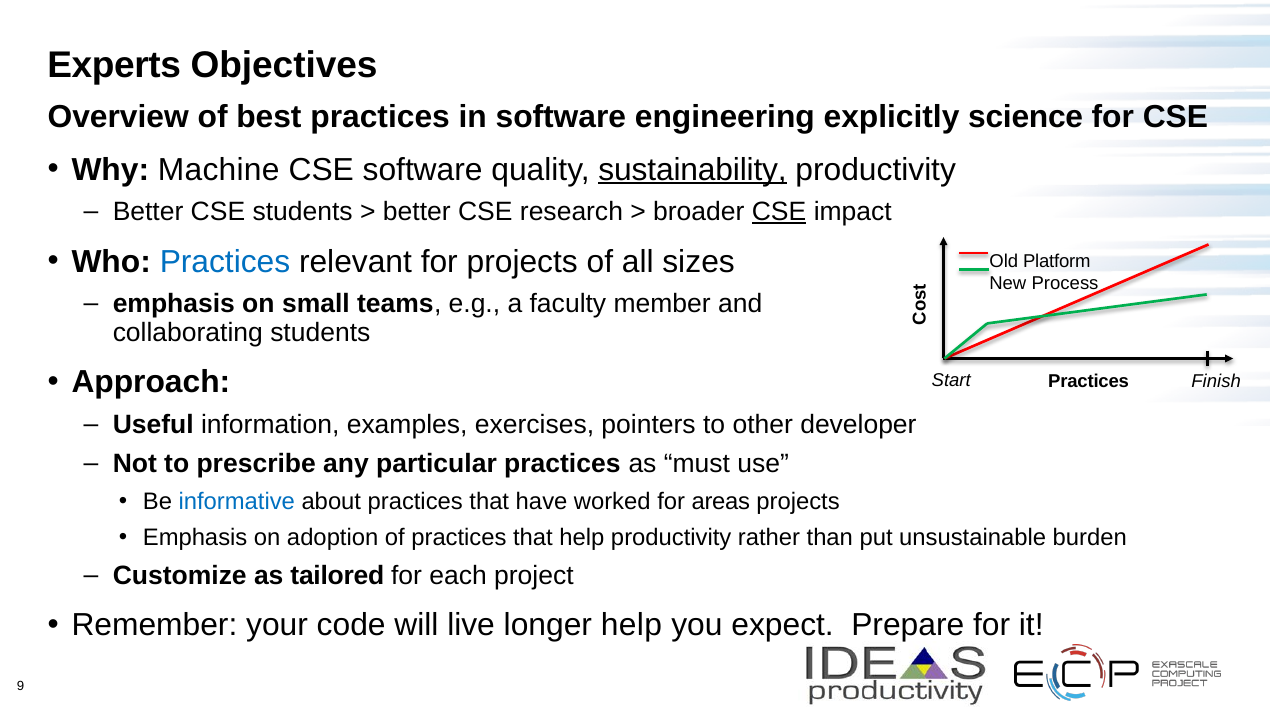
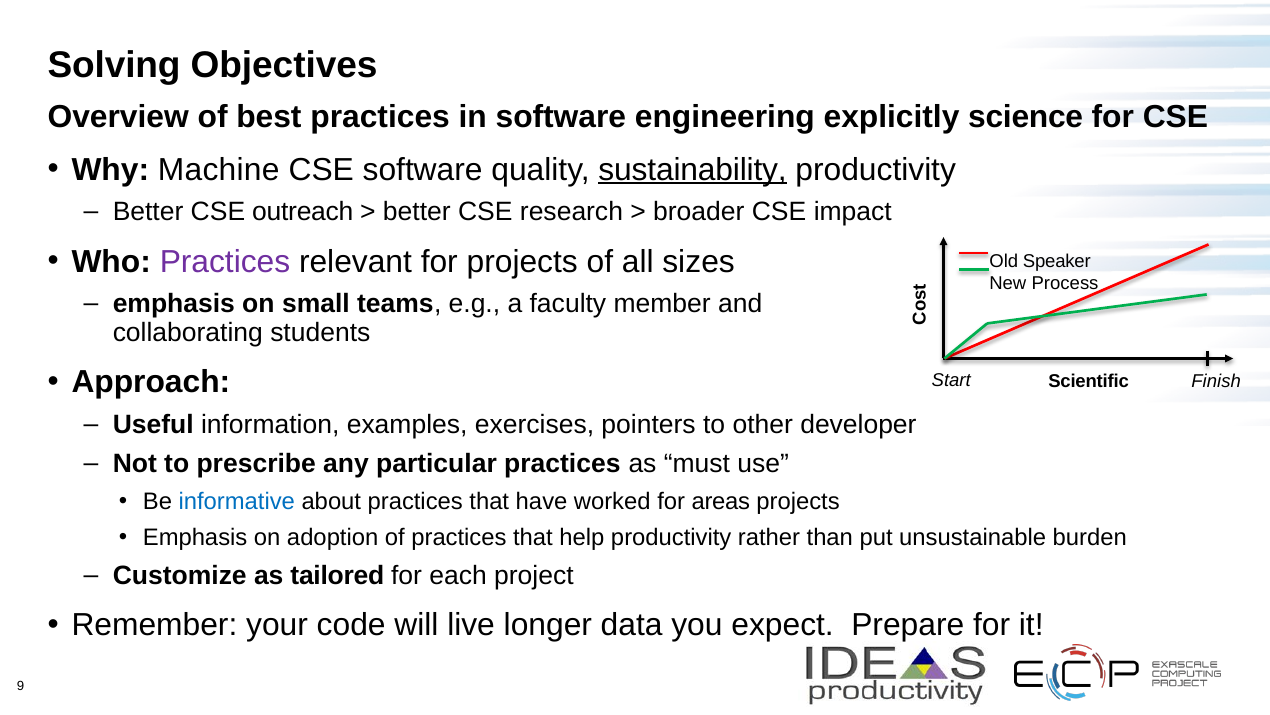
Experts: Experts -> Solving (114, 66)
CSE students: students -> outreach (303, 212)
CSE underline: present -> none (779, 212)
Practices colour: blue -> purple (225, 261)
Platform: Platform -> Speaker (1057, 261)
Practices: Practices -> Scientific (1089, 381)
longer help: help -> data (632, 625)
